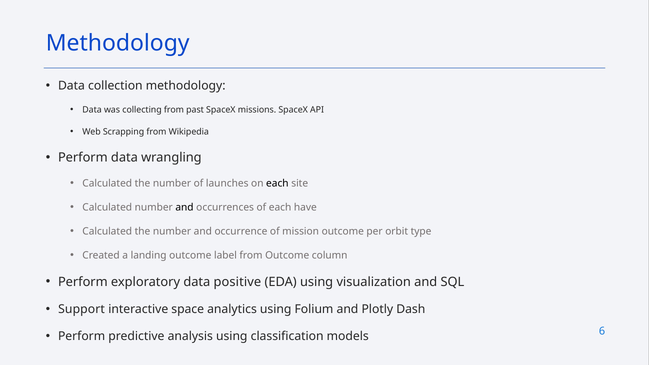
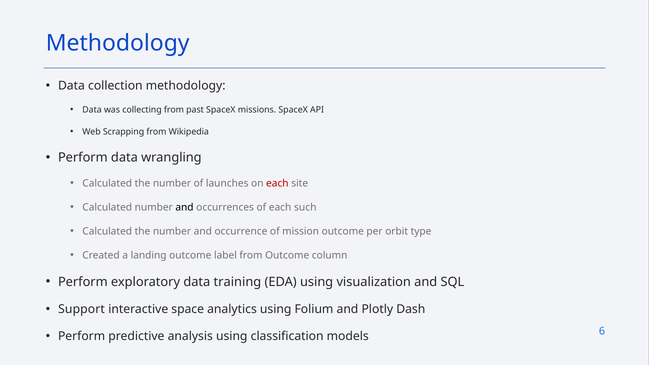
each colour: black -> red (277, 183)
have: have -> such (305, 207)
positive: positive -> training (237, 282)
